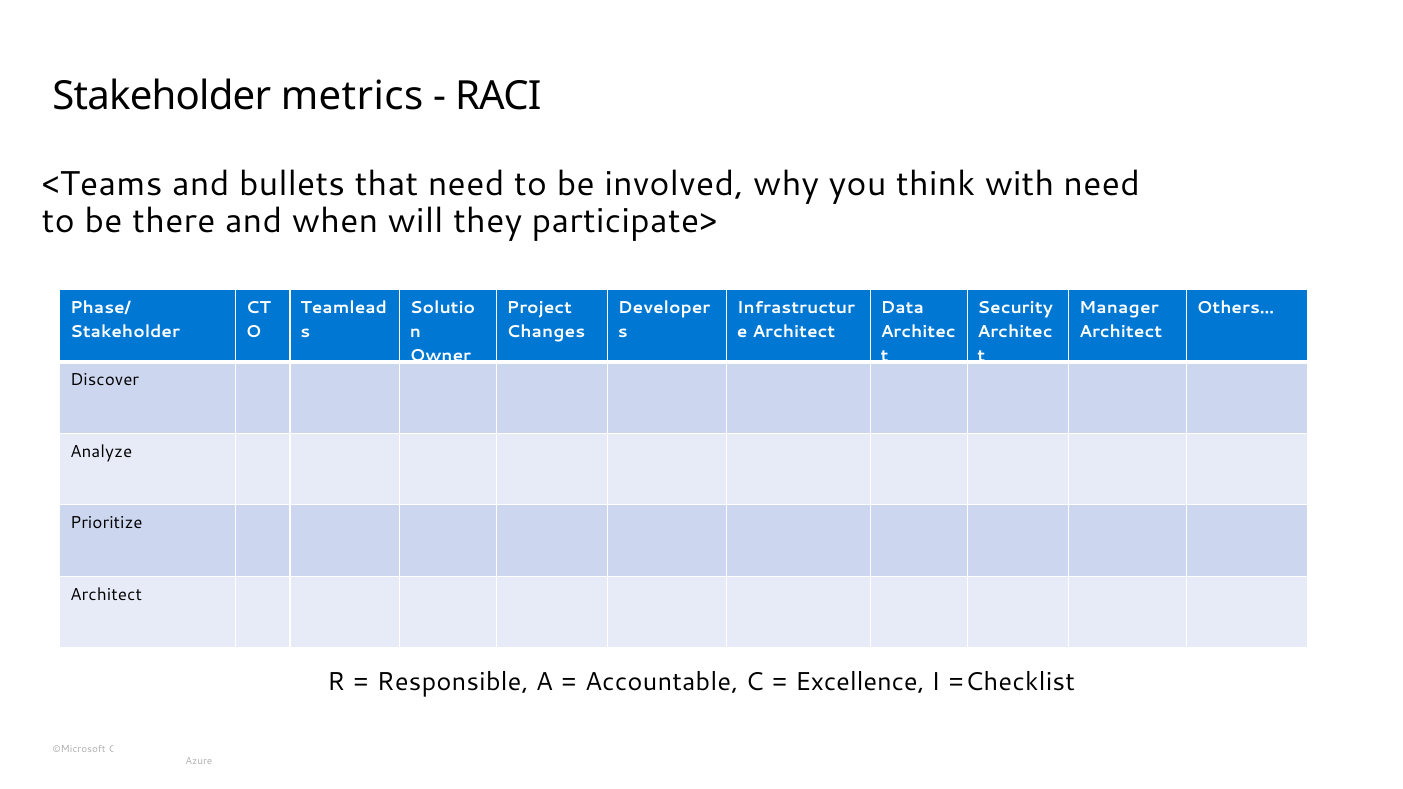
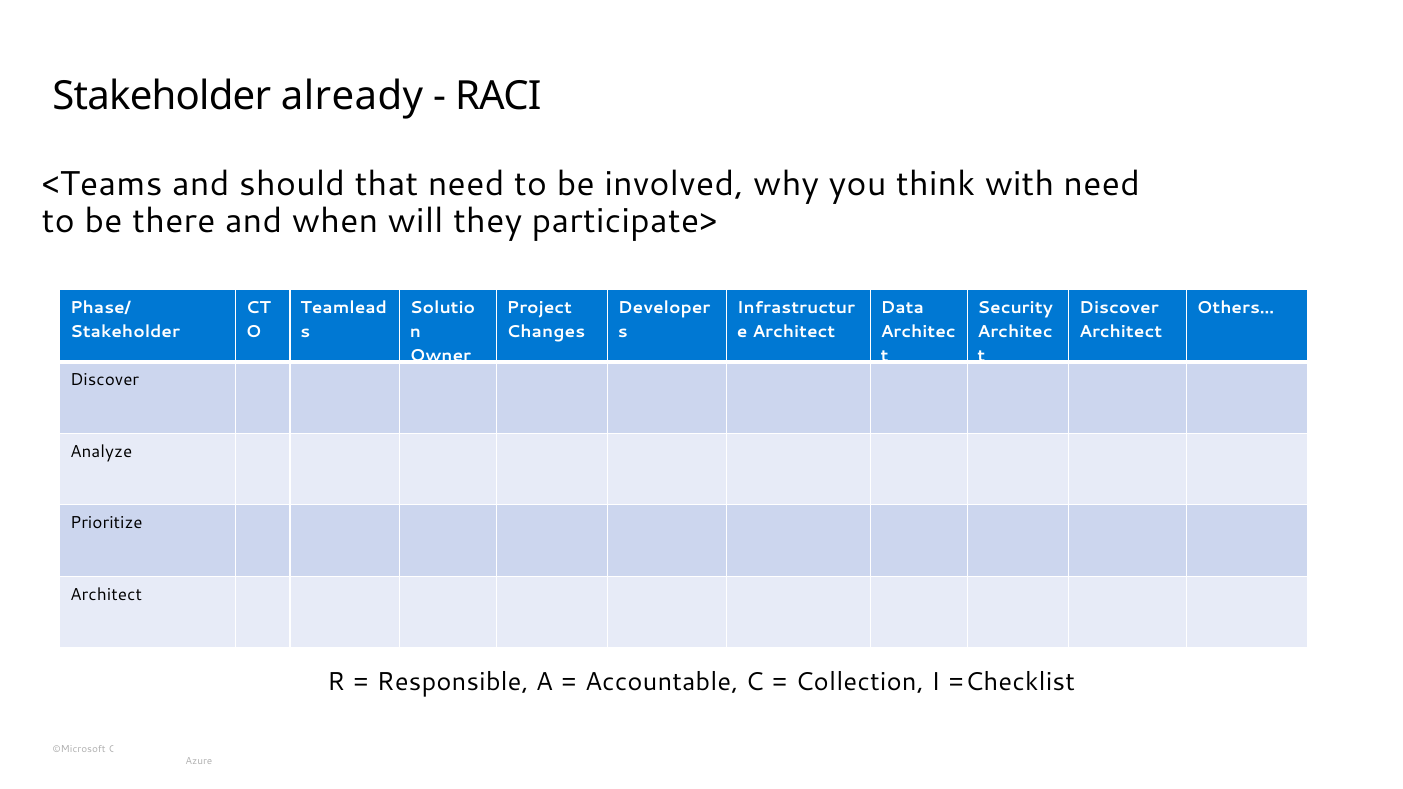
metrics: metrics -> already (352, 96)
bullets: bullets -> should (292, 184)
Manager: Manager -> Discover (1119, 308)
Excellence: Excellence -> Collection (860, 682)
